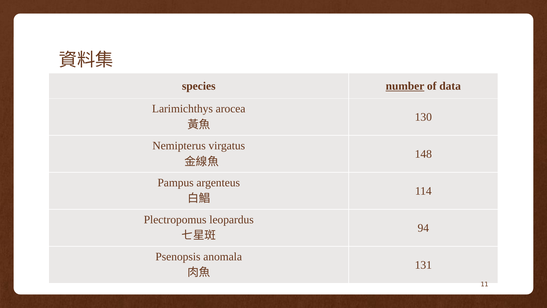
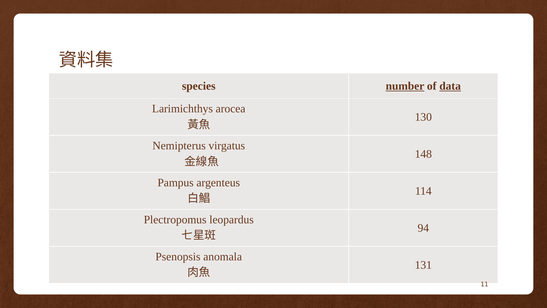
data underline: none -> present (450, 86)
